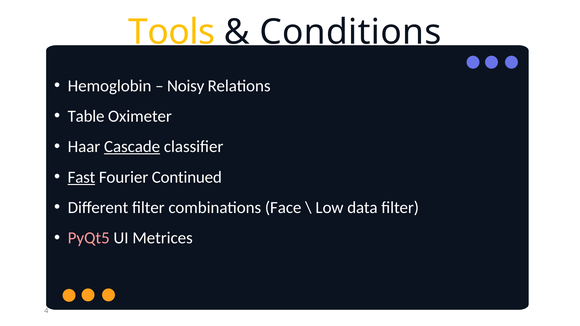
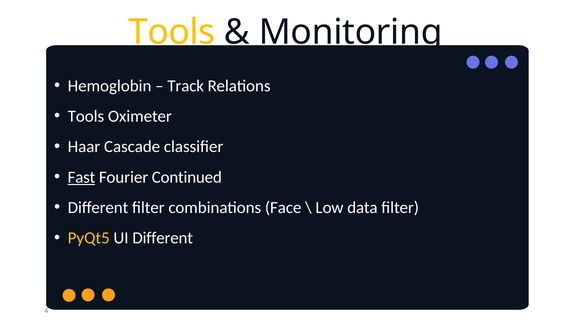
Conditions: Conditions -> Monitoring (351, 32)
Noisy: Noisy -> Track (186, 86)
Table: Table -> Tools (86, 116)
Cascade underline: present -> none (132, 147)
PyQt5 colour: pink -> yellow (89, 238)
UI Metrices: Metrices -> Different (163, 238)
